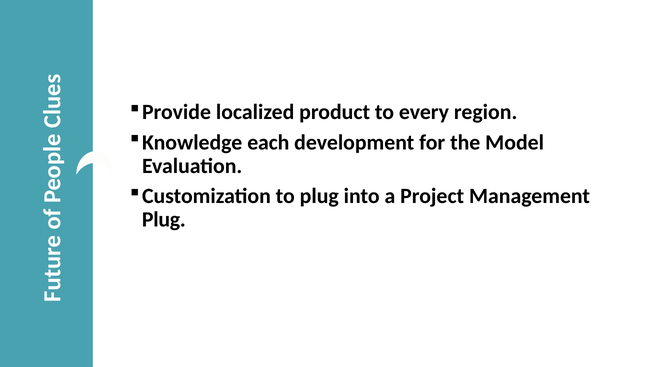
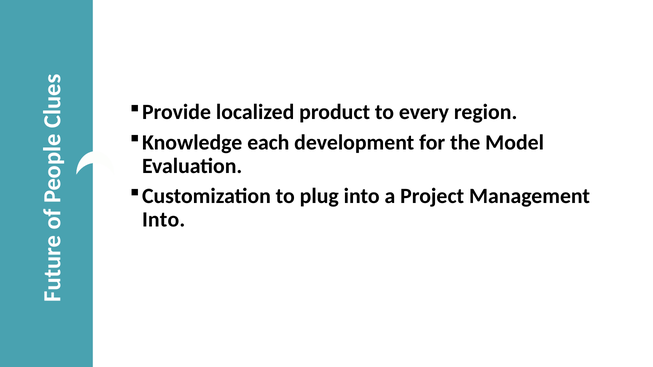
Plug: Plug -> Into (164, 220)
